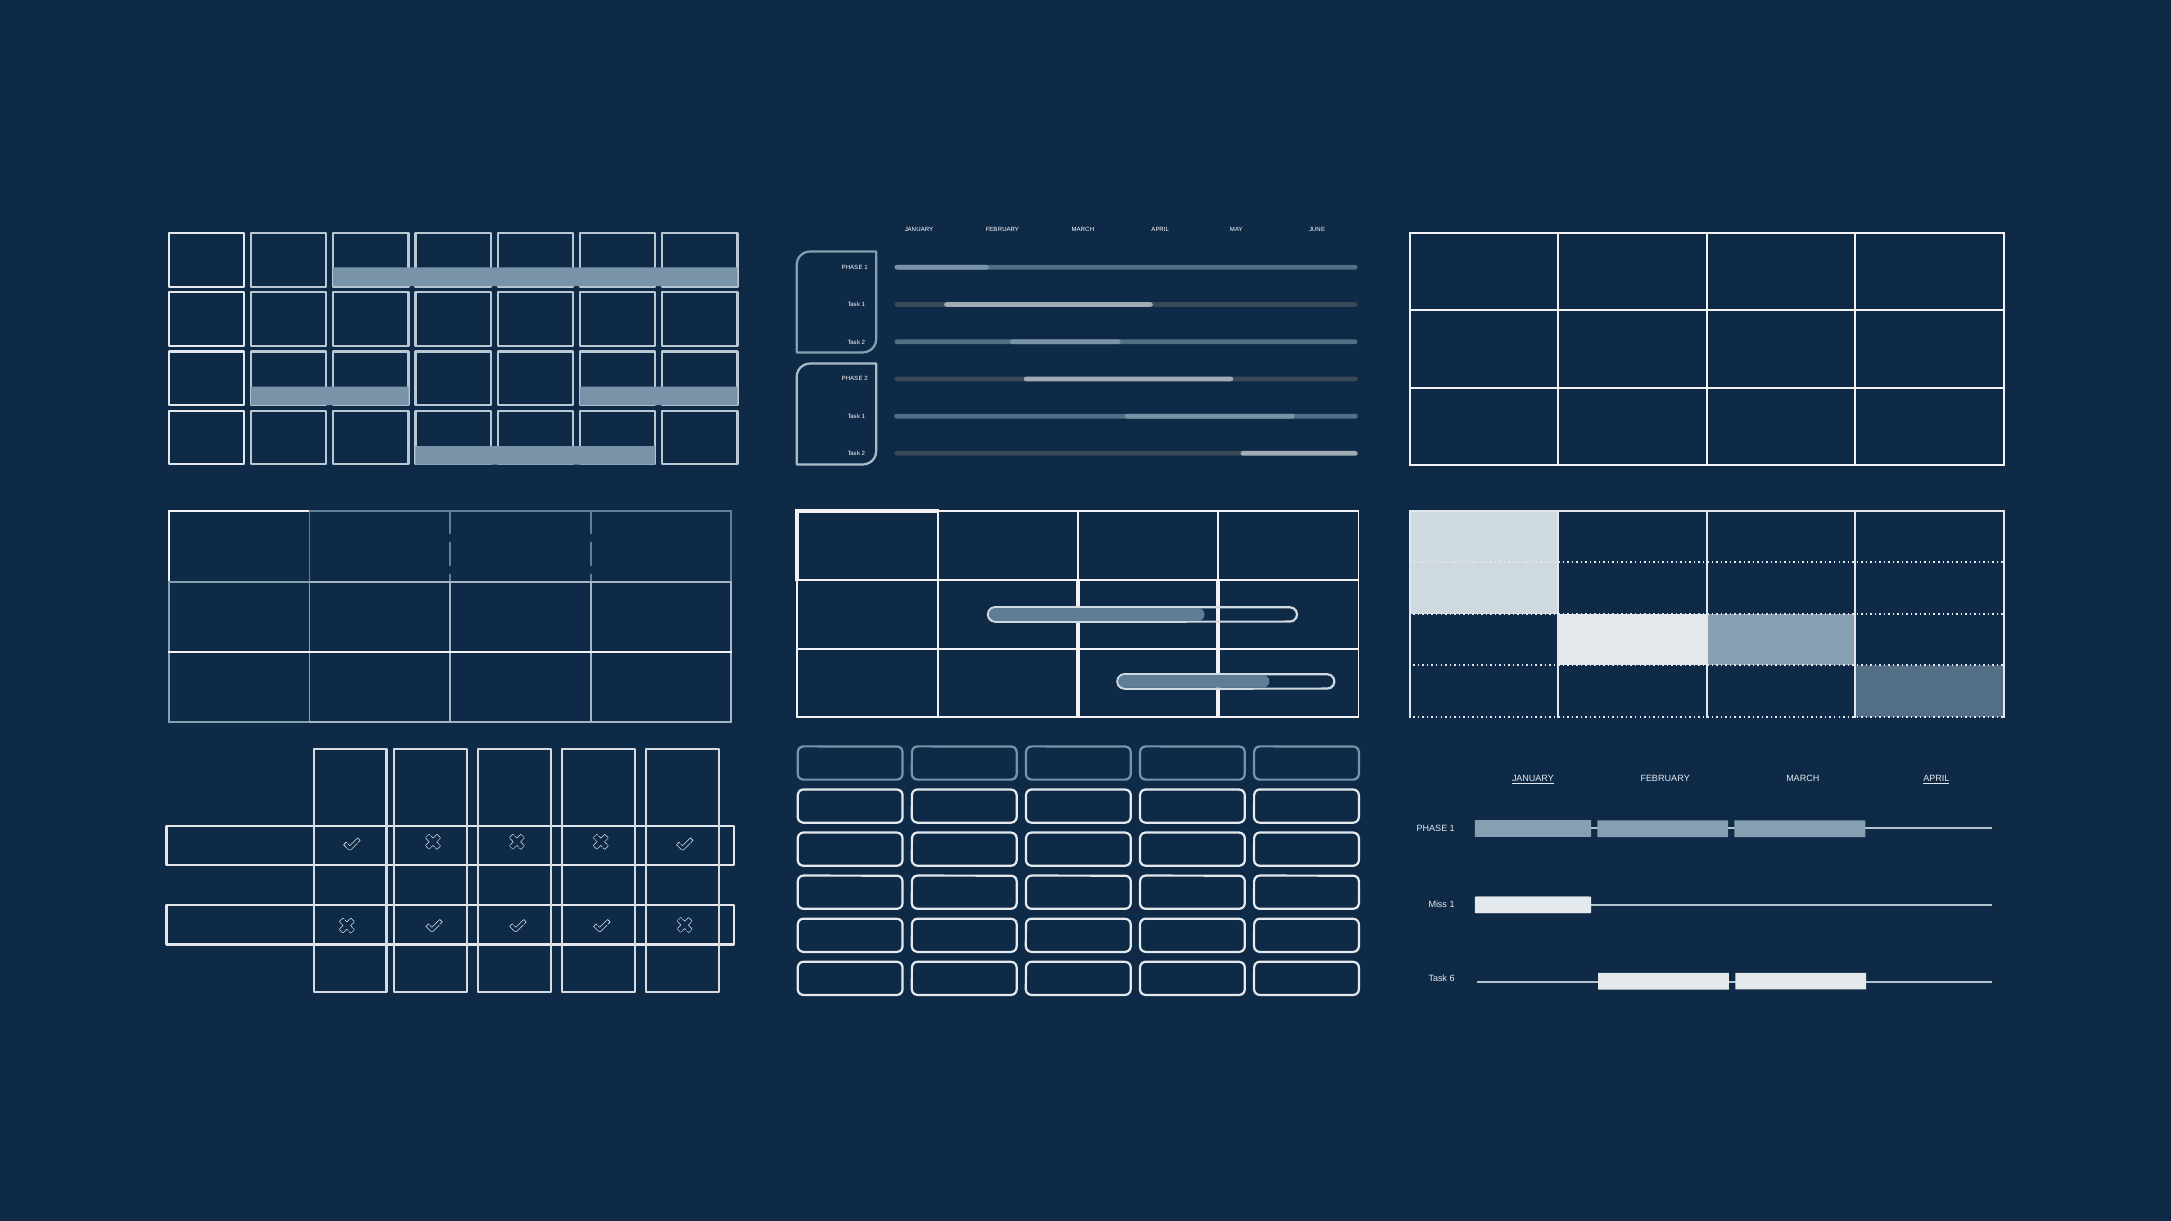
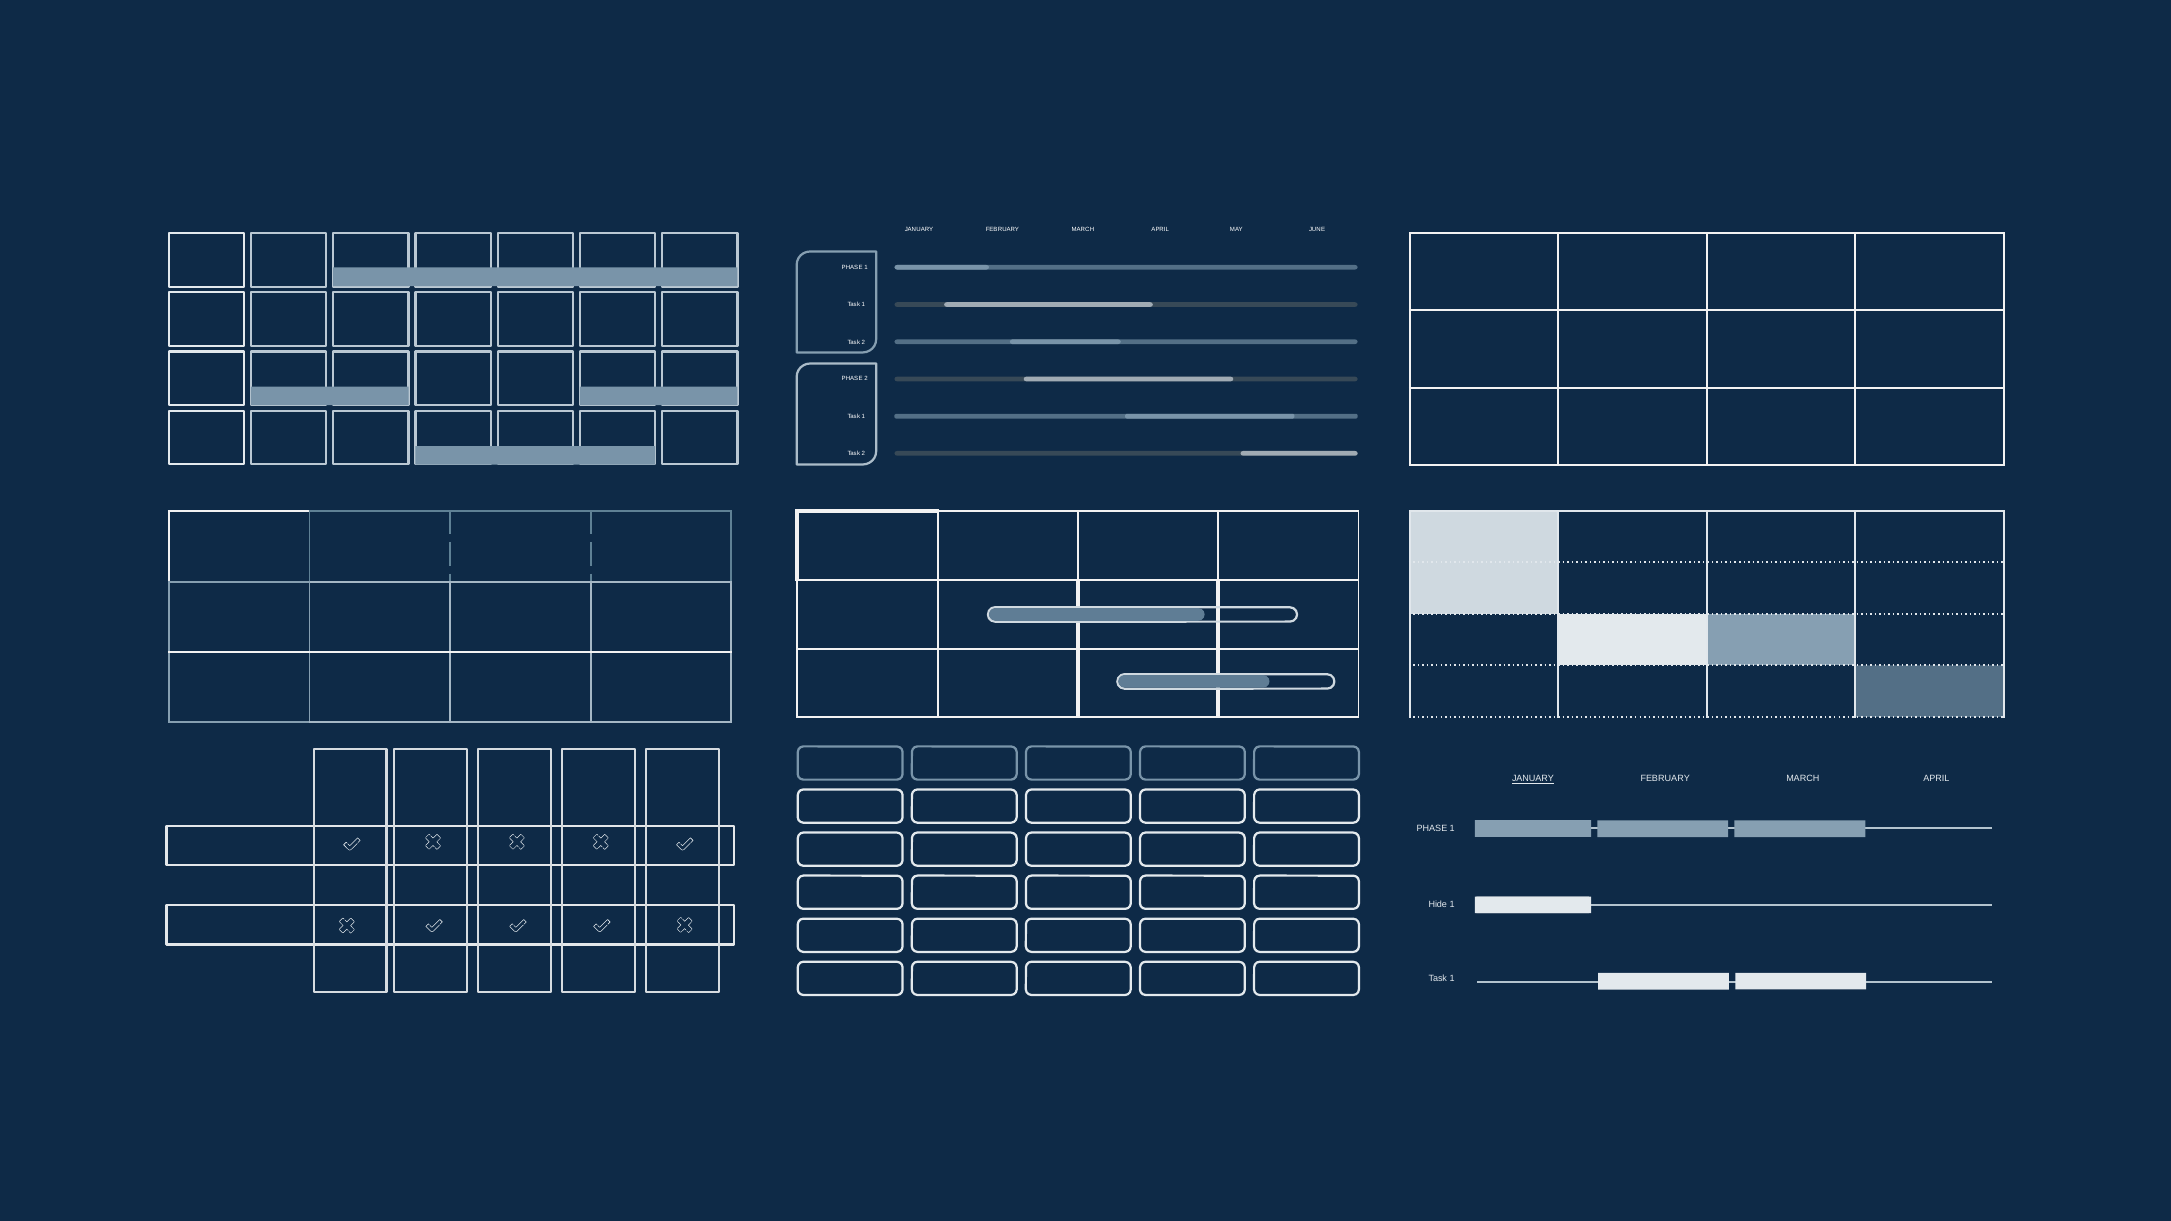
APRIL underline: present -> none (1936, 779)
Miss: Miss -> Hide (1438, 904)
6: 6 -> 1 (1452, 979)
